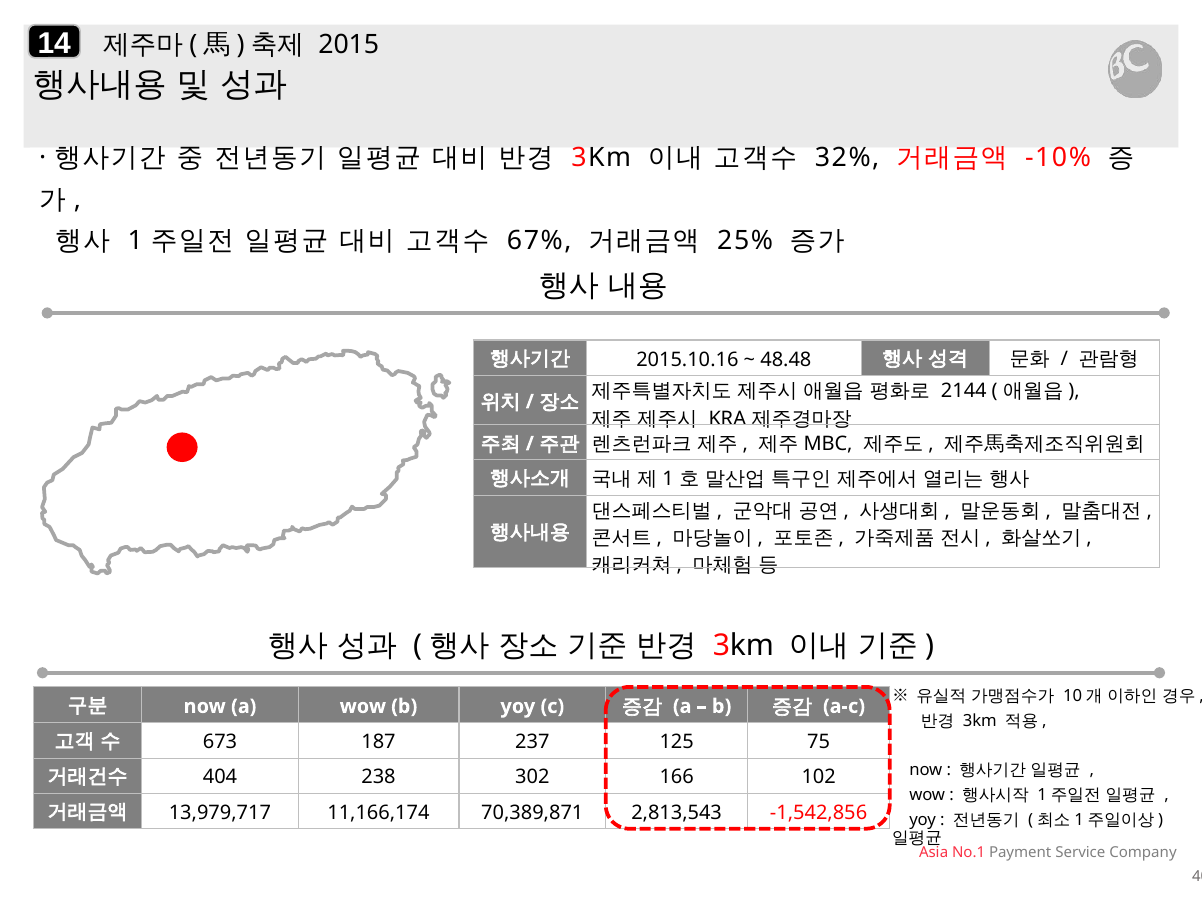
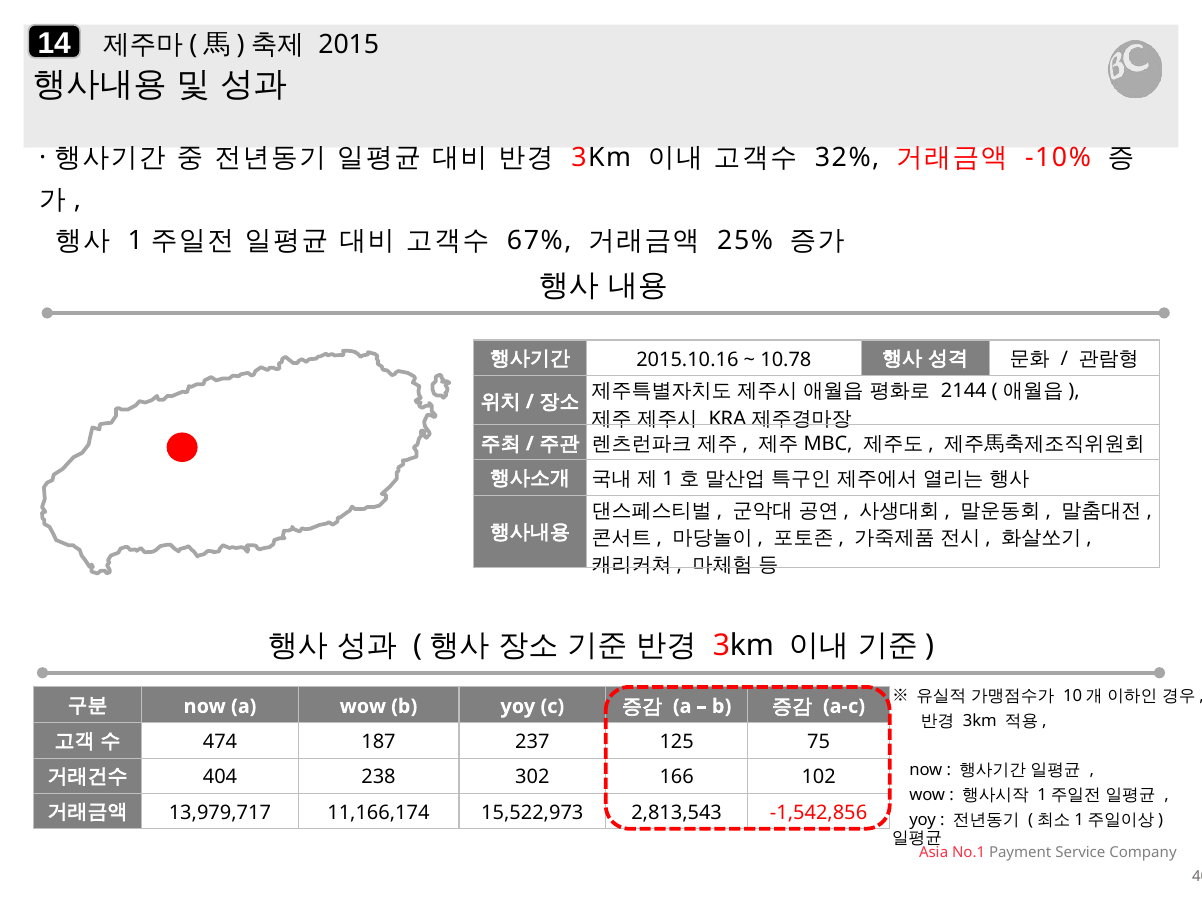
48.48: 48.48 -> 10.78 (786, 360)
673: 673 -> 474 (220, 742)
70,389,871: 70,389,871 -> 15,522,973 (532, 813)
